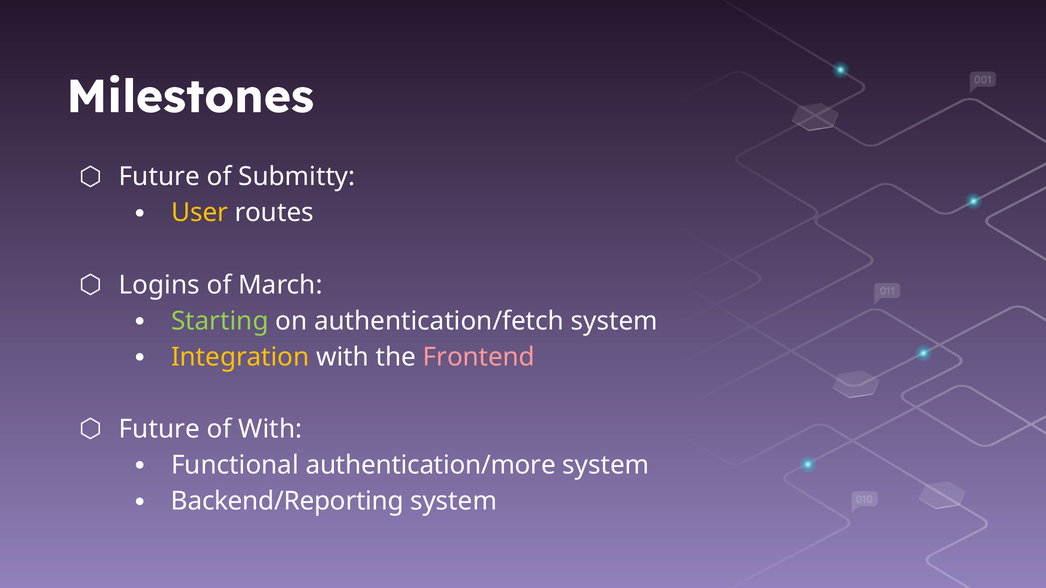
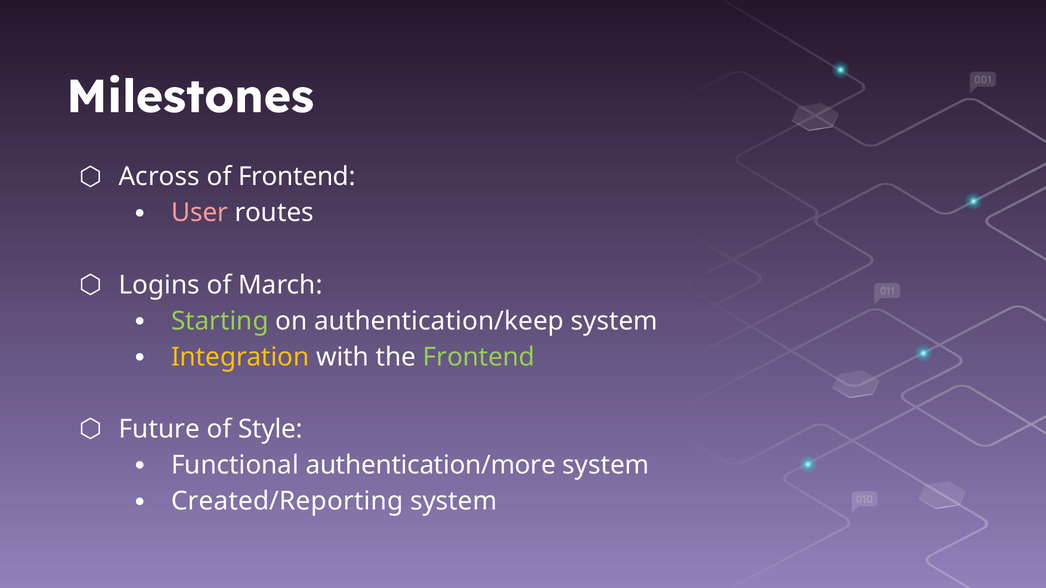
Future: Future -> Across (159, 177)
of Submitty: Submitty -> Frontend (297, 177)
User colour: yellow -> pink (200, 213)
authentication/fetch: authentication/fetch -> authentication/keep (439, 321)
Frontend colour: pink -> light green (479, 357)
of With: With -> Style (270, 429)
Backend/Reporting: Backend/Reporting -> Created/Reporting (287, 502)
